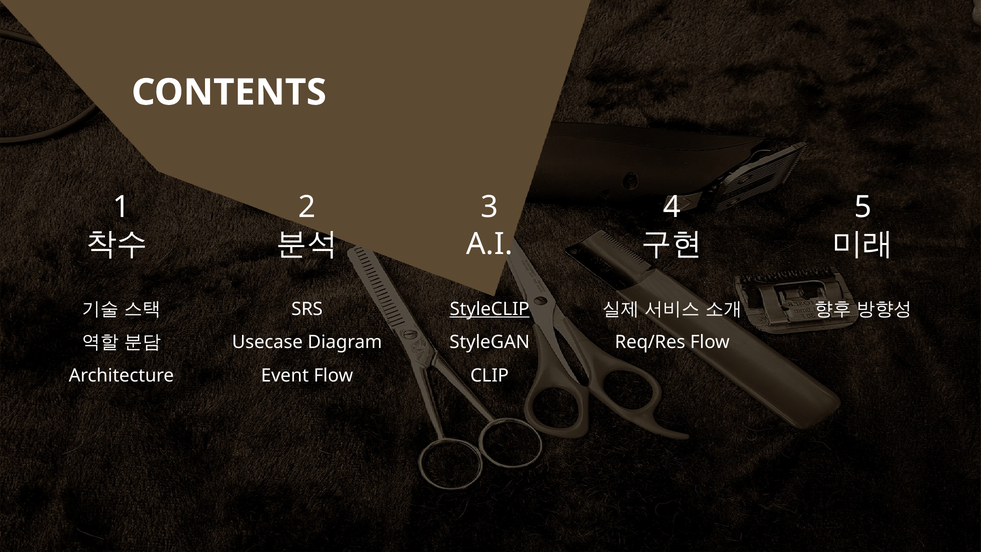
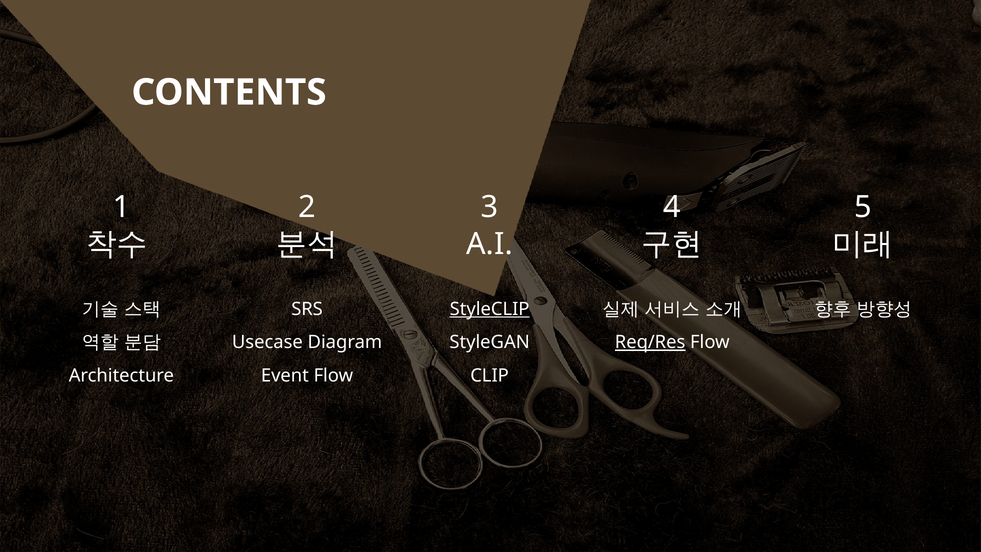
Req/Res underline: none -> present (650, 342)
